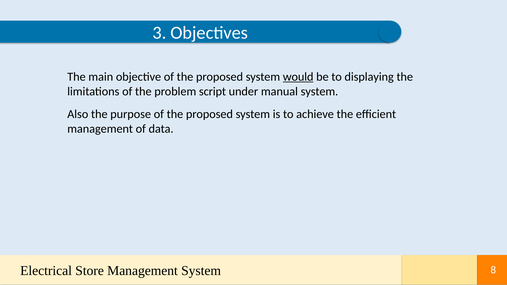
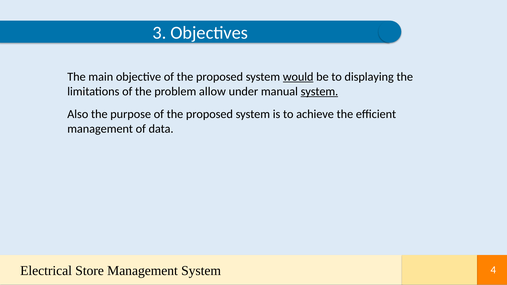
script: script -> allow (212, 91)
system underline: none -> present (319, 91)
8: 8 -> 4 (493, 270)
